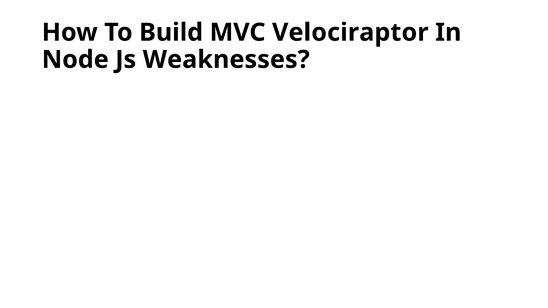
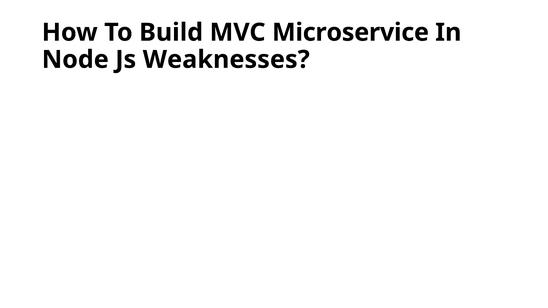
Velociraptor: Velociraptor -> Microservice (351, 32)
